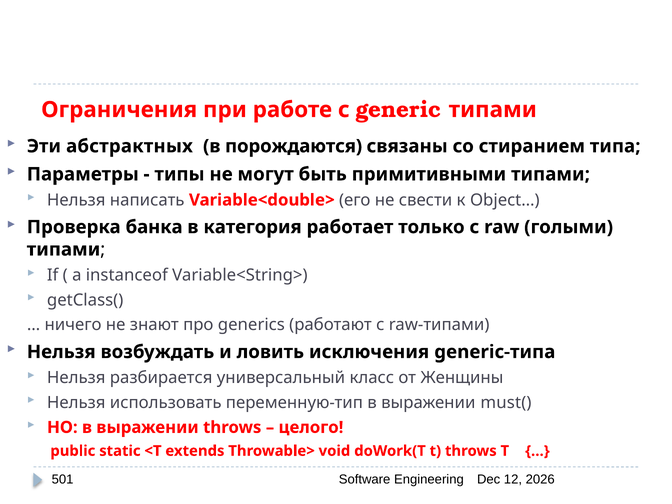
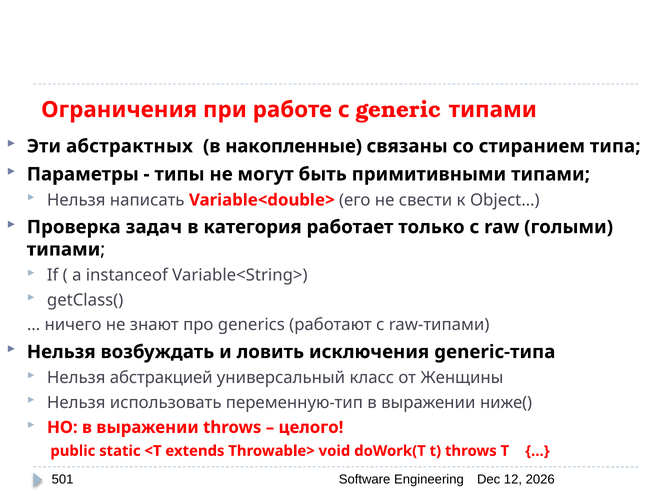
порождаются: порождаются -> накопленные (294, 146)
банка: банка -> задач (154, 227)
разбирается: разбирается -> абстракцией (161, 378)
must(: must( -> ниже( (506, 403)
